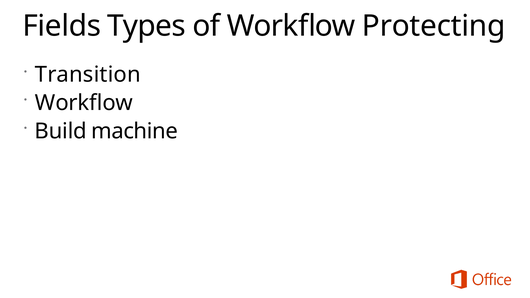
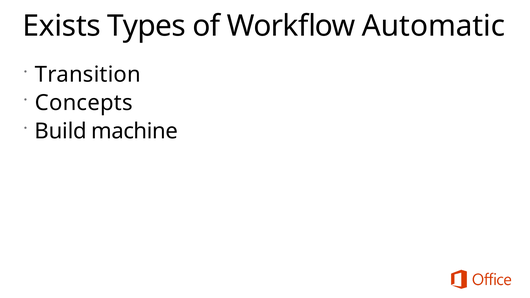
Fields: Fields -> Exists (62, 26)
Protecting: Protecting -> Automatic (434, 26)
Workflow: Workflow -> Concepts (84, 103)
